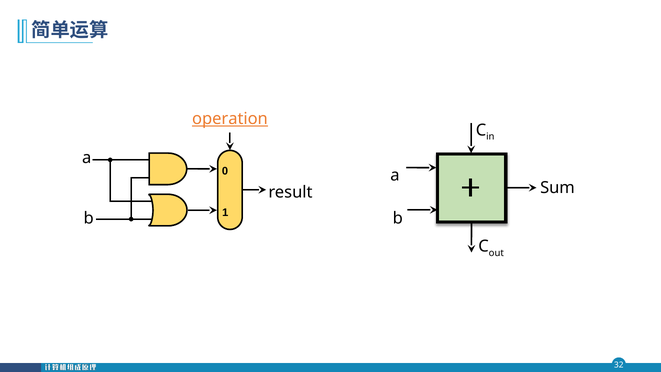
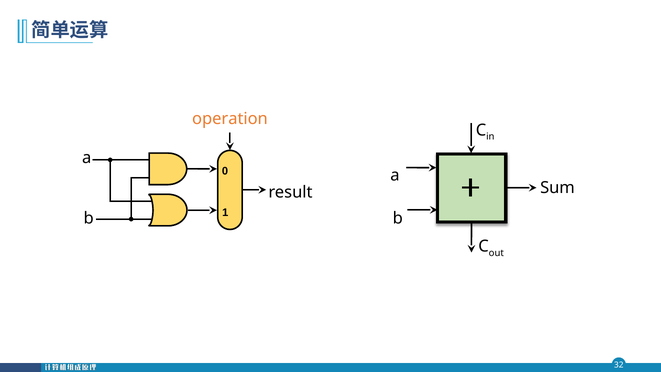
operation underline: present -> none (230, 119)
